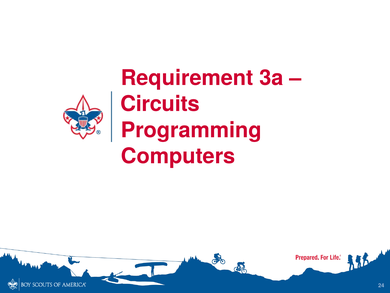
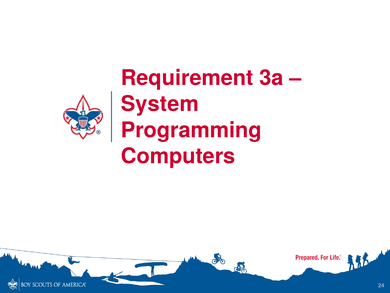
Circuits: Circuits -> System (160, 104)
